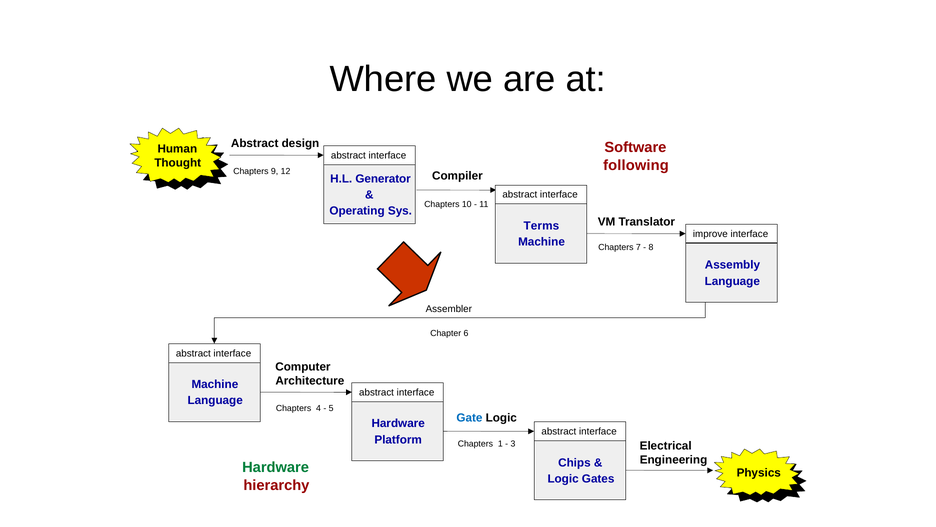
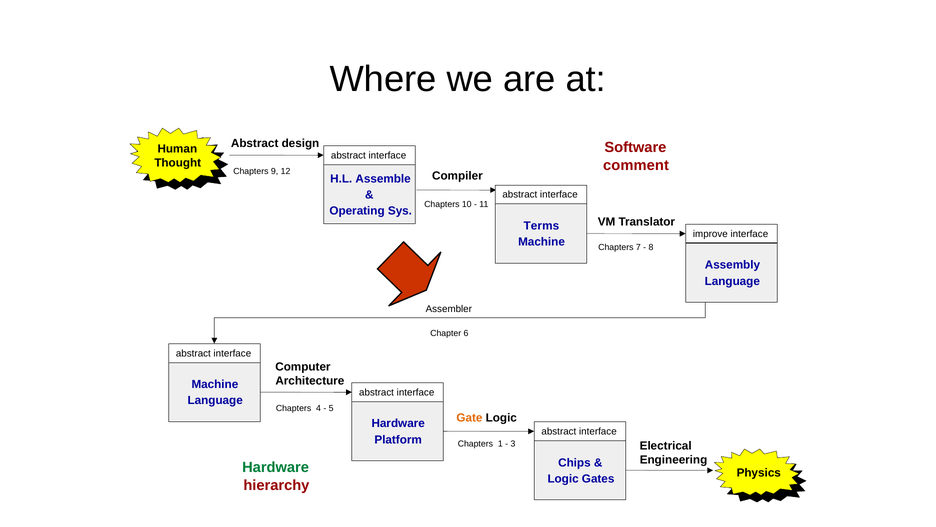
following: following -> comment (636, 165)
Generator: Generator -> Assemble (383, 179)
Gate colour: blue -> orange (469, 418)
